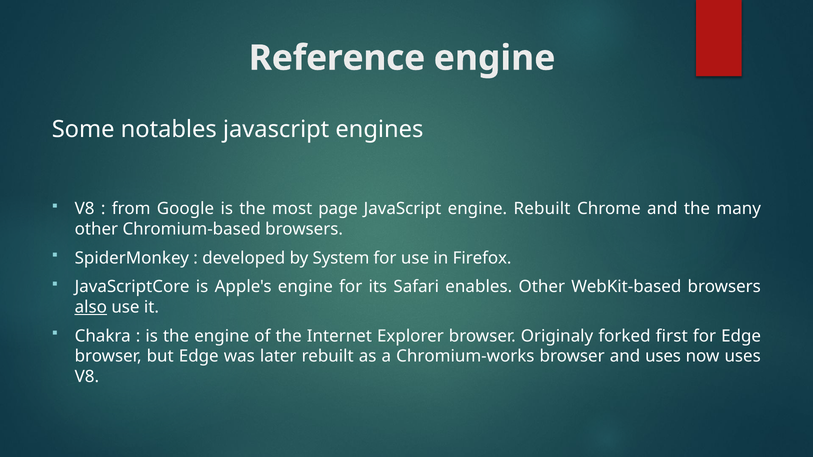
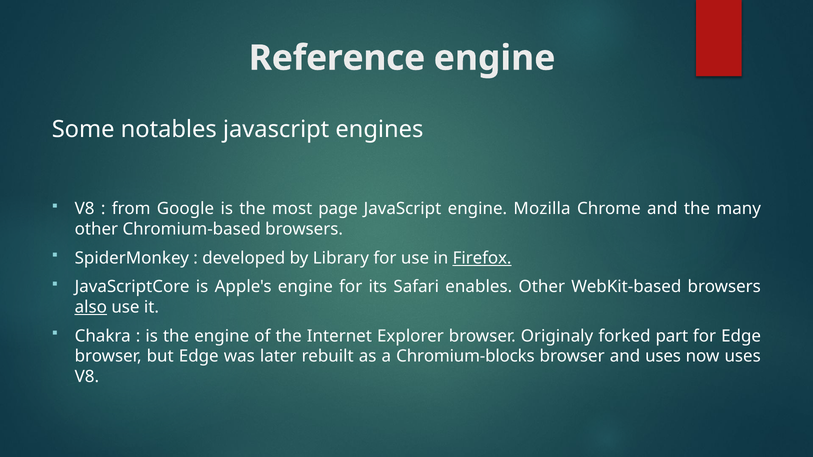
engine Rebuilt: Rebuilt -> Mozilla (542, 209)
System: System -> Library (341, 258)
Firefox underline: none -> present (482, 258)
first: first -> part (672, 336)
Chromium-works: Chromium-works -> Chromium-blocks (465, 357)
